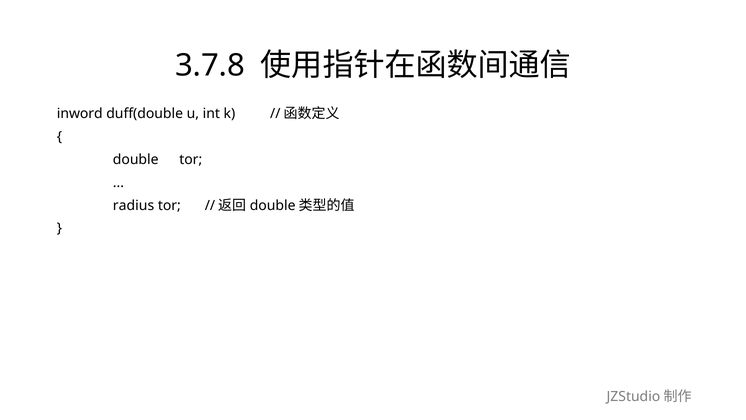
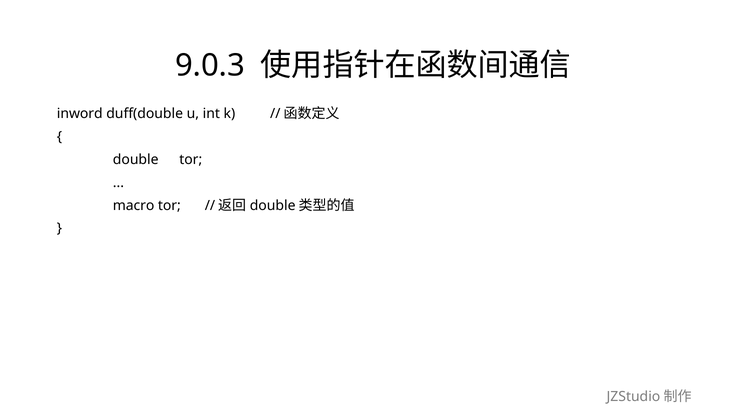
3.7.8: 3.7.8 -> 9.0.3 (210, 65)
radius: radius -> macro (134, 205)
